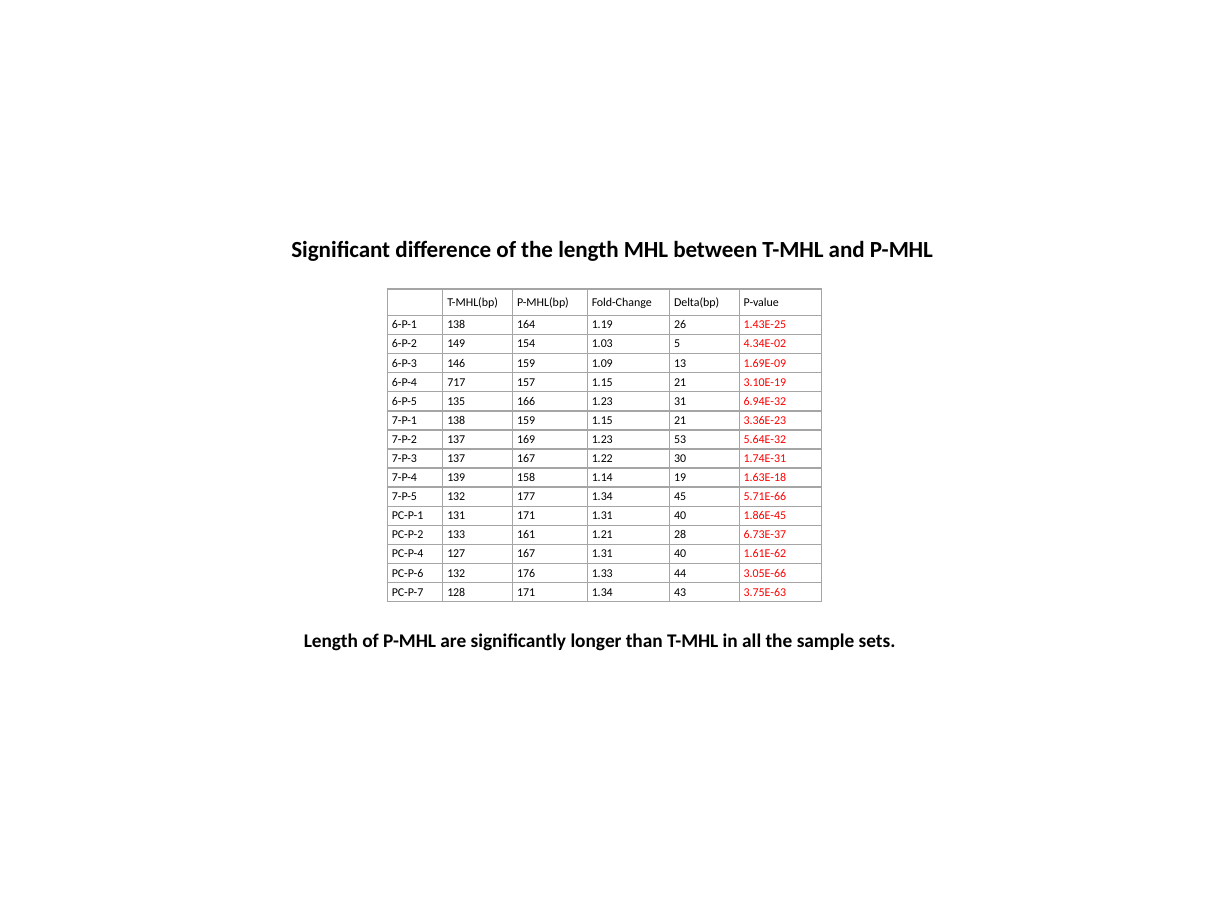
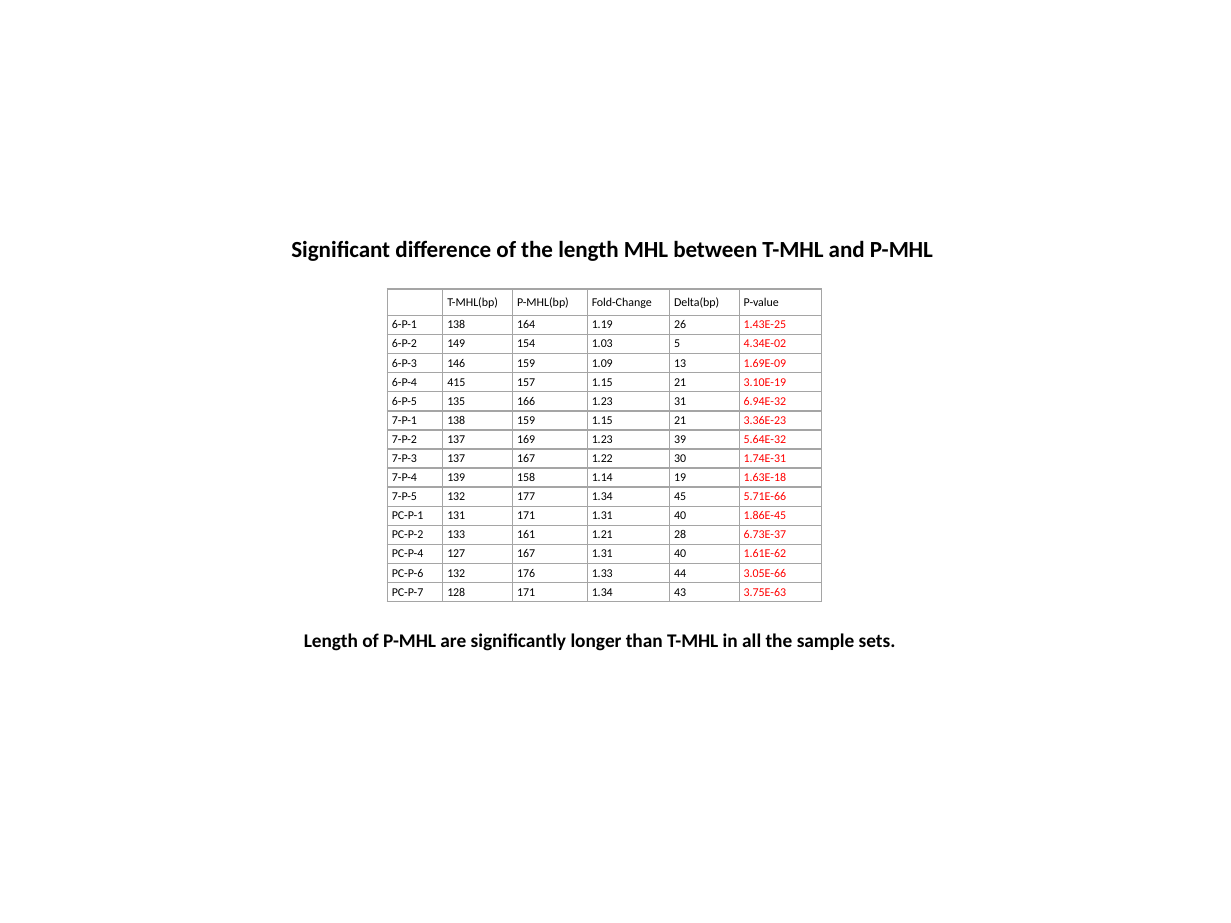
717: 717 -> 415 (456, 382)
53: 53 -> 39 (680, 440)
